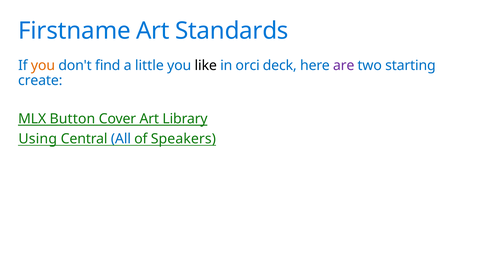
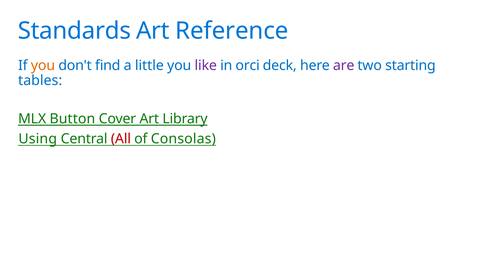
Firstname: Firstname -> Standards (74, 31)
Standards: Standards -> Reference (232, 31)
like colour: black -> purple (206, 66)
create: create -> tables (40, 81)
All colour: blue -> red (121, 139)
Speakers: Speakers -> Consolas (183, 139)
